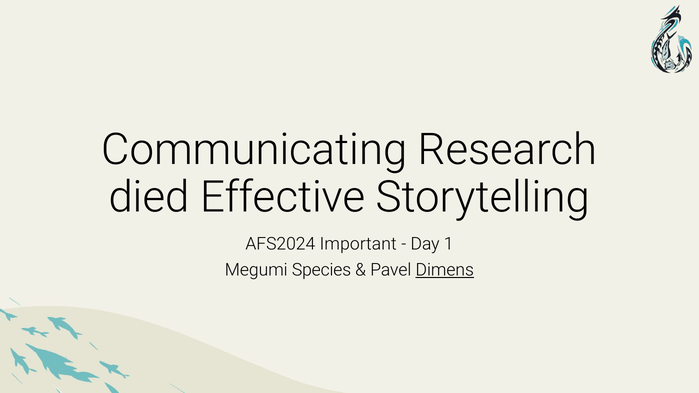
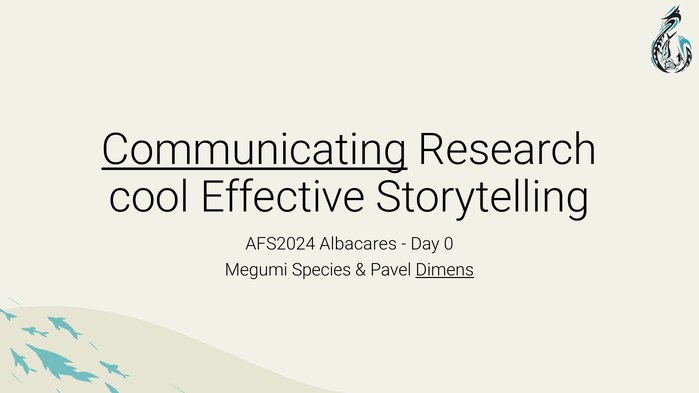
Communicating underline: none -> present (254, 150)
died: died -> cool (149, 197)
Important: Important -> Albacares (358, 244)
1: 1 -> 0 (449, 244)
